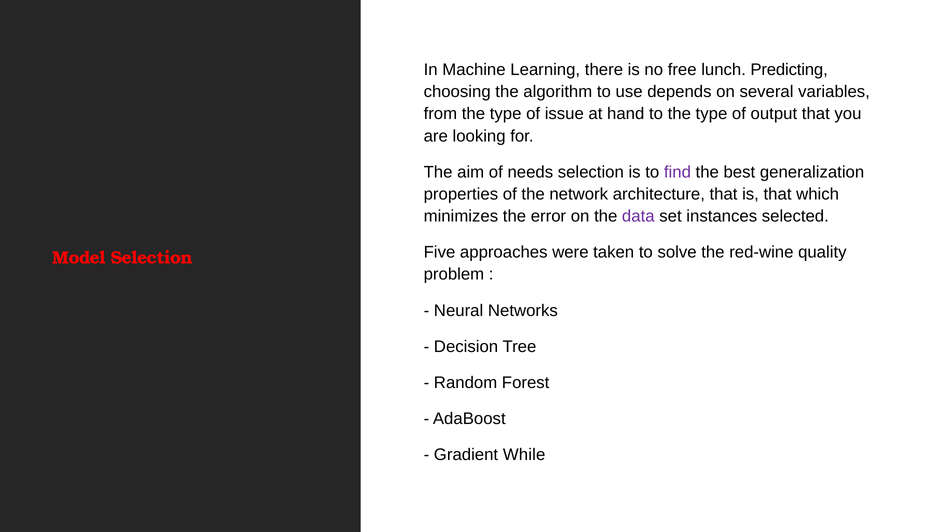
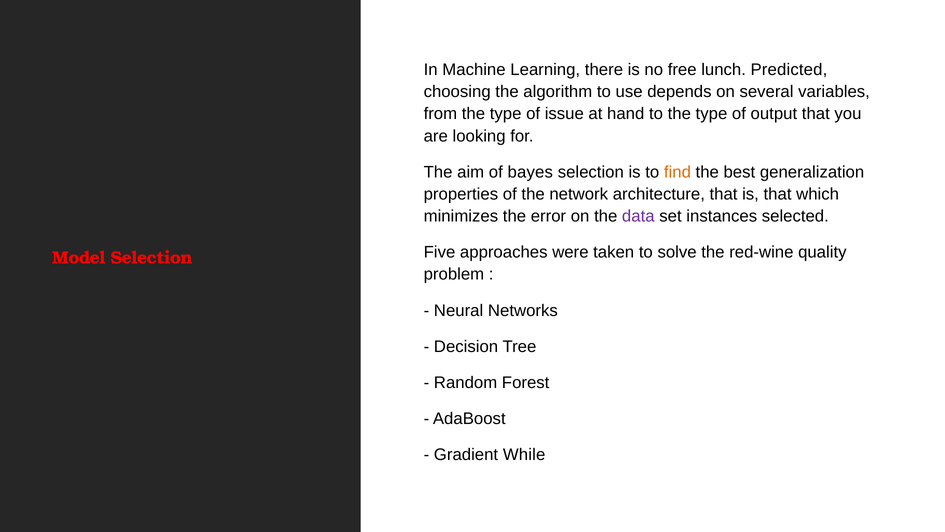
Predicting: Predicting -> Predicted (789, 70)
needs: needs -> bayes (530, 172)
find colour: purple -> orange (677, 172)
